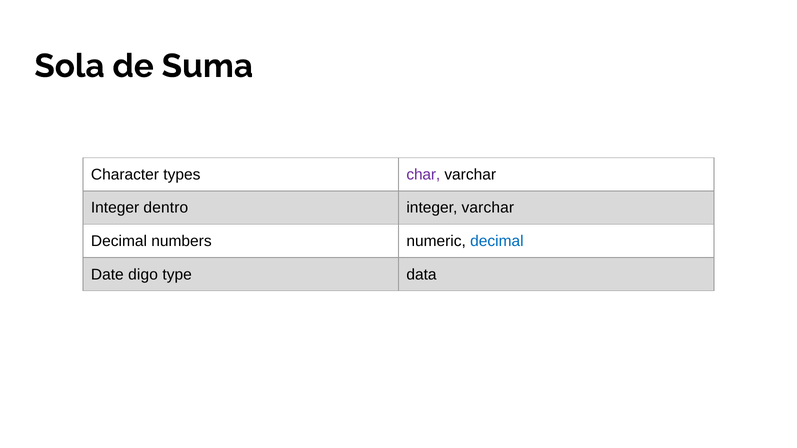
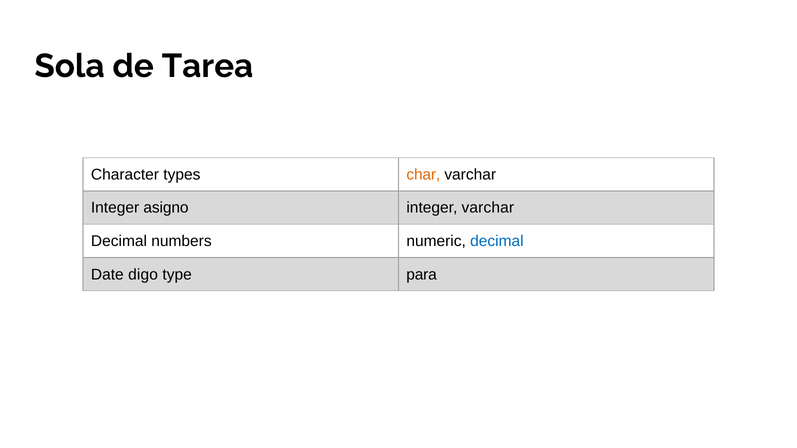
Suma: Suma -> Tarea (207, 66)
char colour: purple -> orange (423, 175)
dentro: dentro -> asigno (166, 208)
data: data -> para (422, 275)
